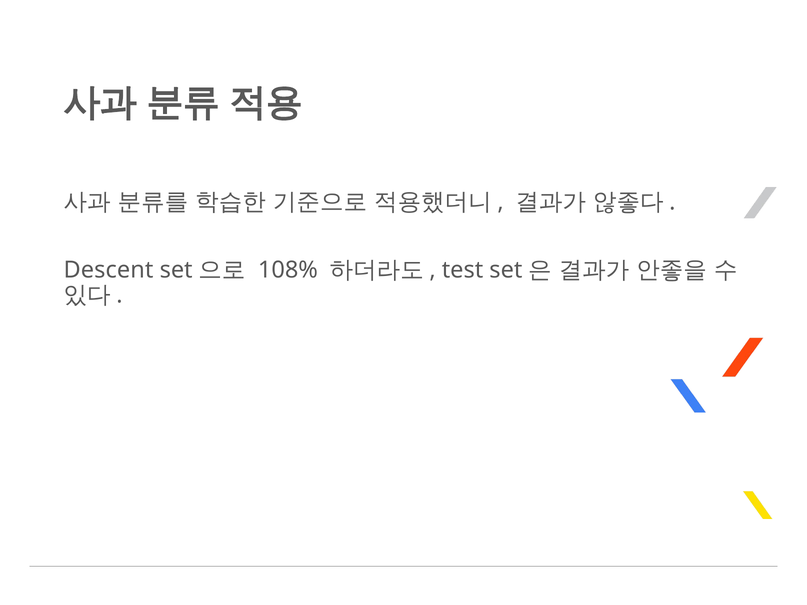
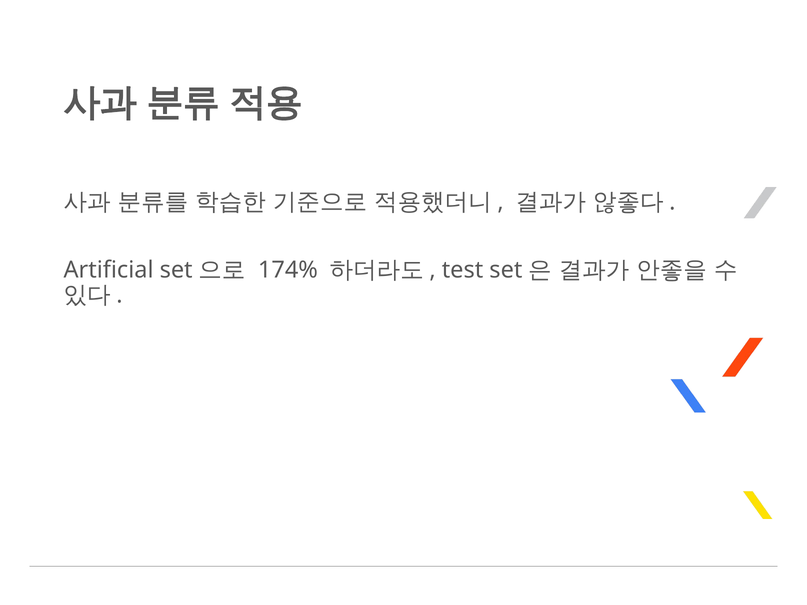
Descent: Descent -> Artificial (109, 270)
108%: 108% -> 174% (288, 270)
